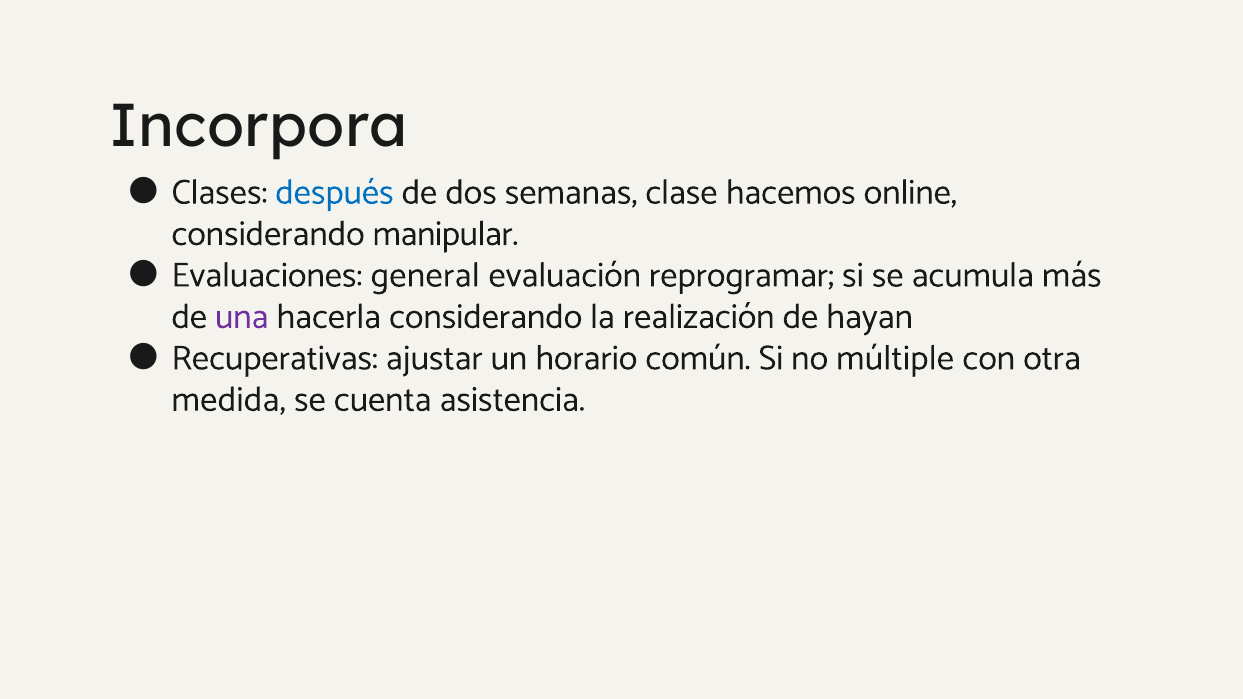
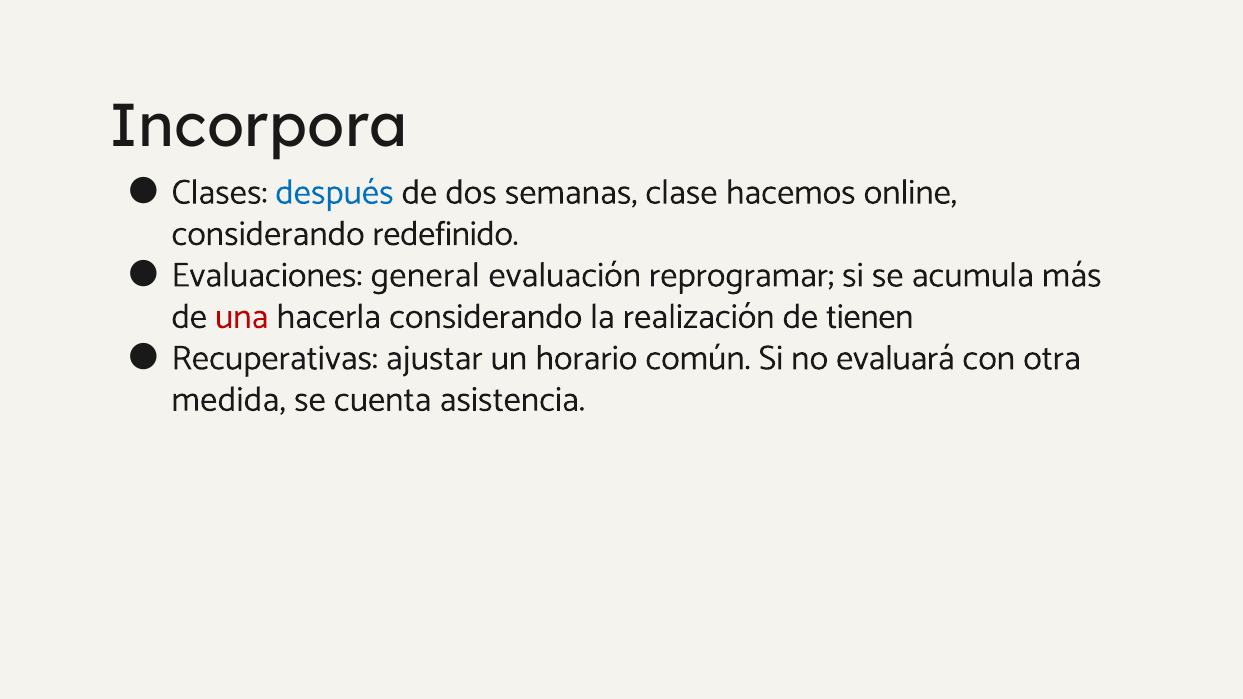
manipular: manipular -> redefinido (445, 234)
una colour: purple -> red (242, 317)
hayan: hayan -> tienen (870, 317)
múltiple: múltiple -> evaluará (895, 358)
